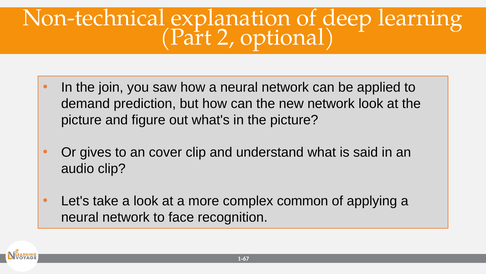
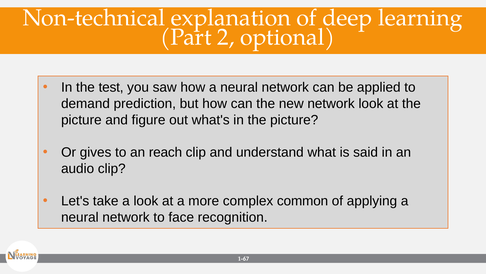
join: join -> test (111, 87)
cover: cover -> reach (165, 152)
